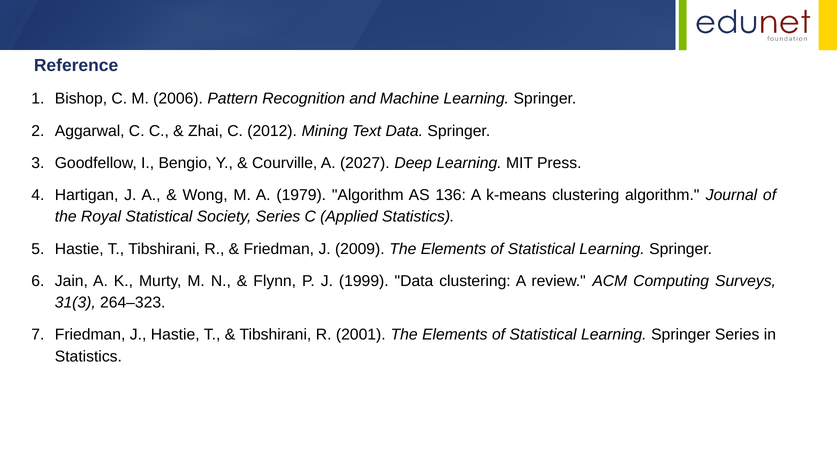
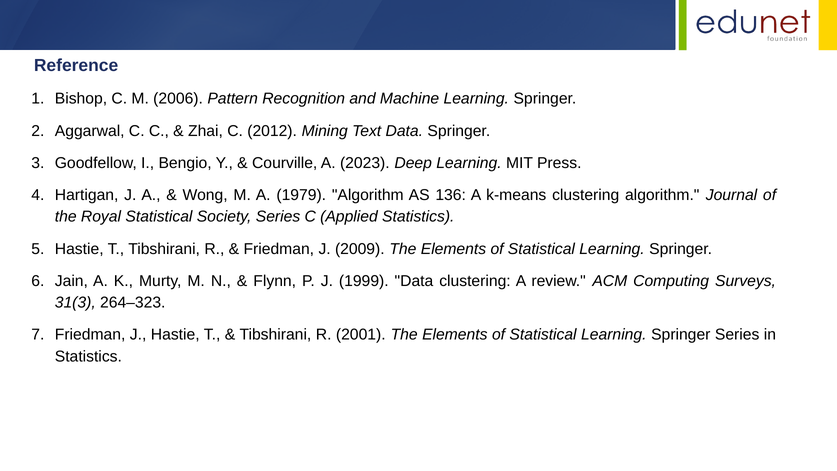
2027: 2027 -> 2023 (365, 163)
